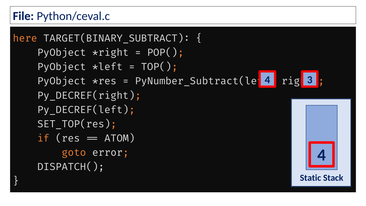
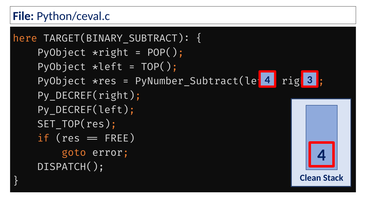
ATOM: ATOM -> FREE (120, 138)
Static: Static -> Clean (310, 178)
